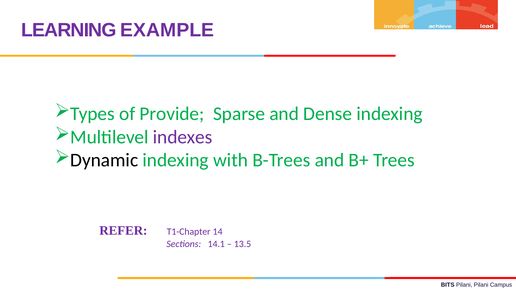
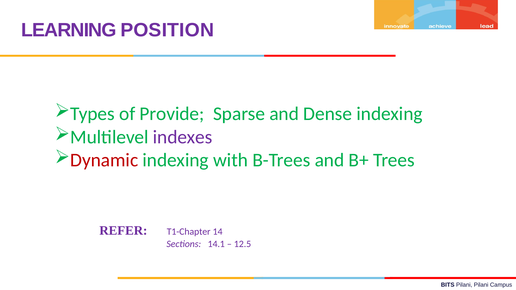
EXAMPLE: EXAMPLE -> POSITION (167, 30)
Dynamic colour: black -> red (104, 160)
13.5: 13.5 -> 12.5 (243, 244)
